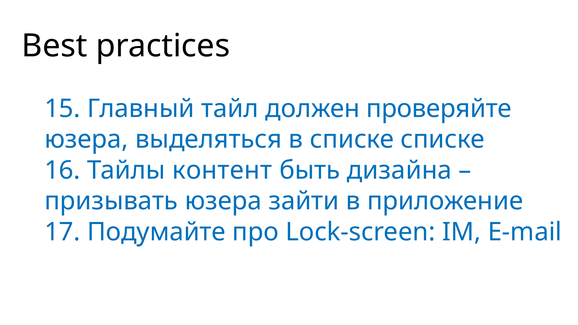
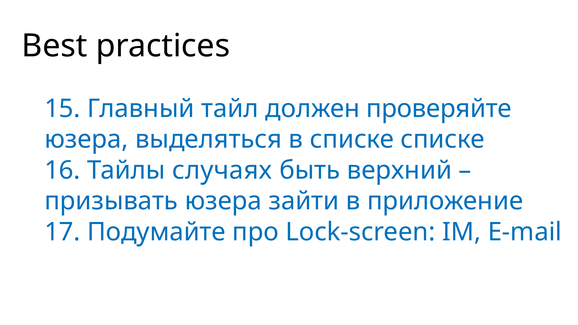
контент: контент -> случаях (222, 170)
дизайна: дизайна -> верхний (399, 170)
